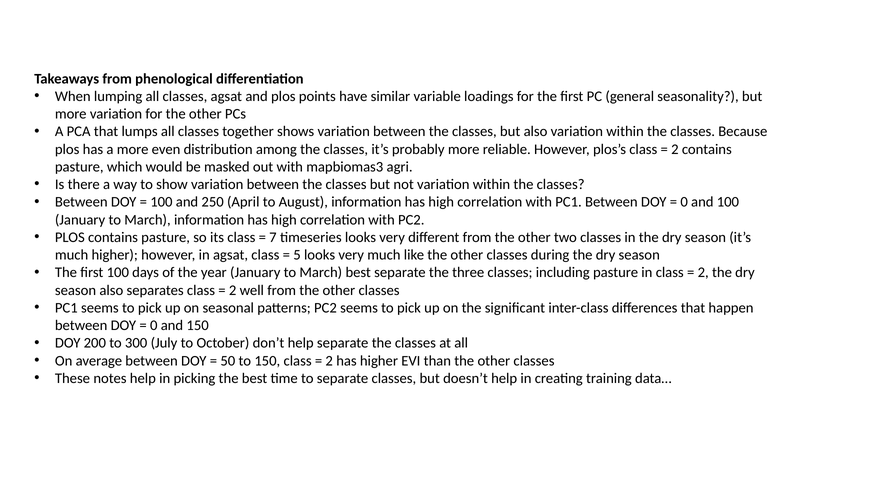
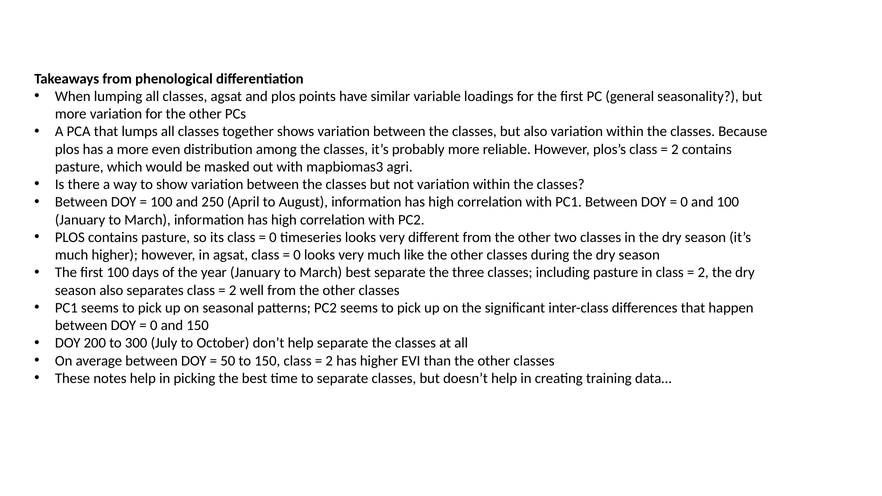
7: 7 -> 0 (273, 237)
5: 5 -> 0 (297, 255)
